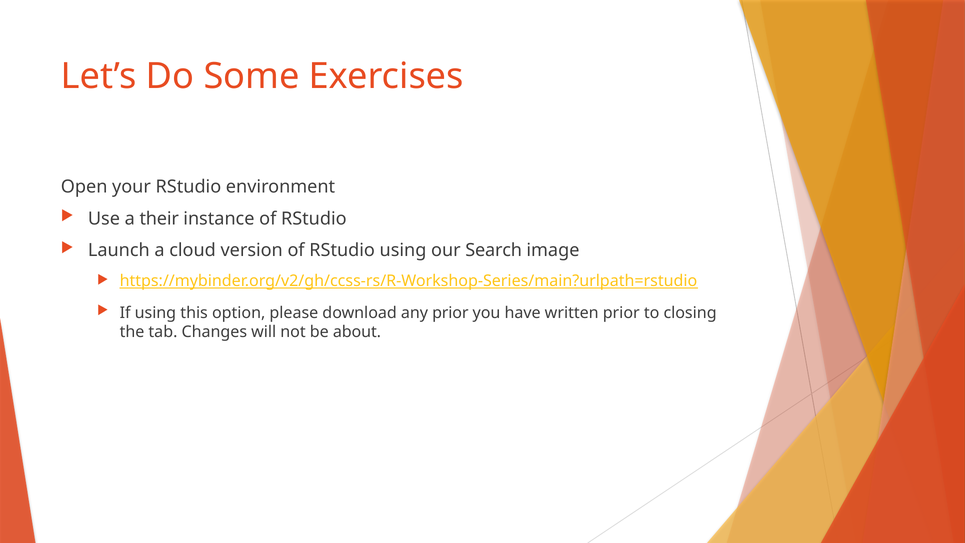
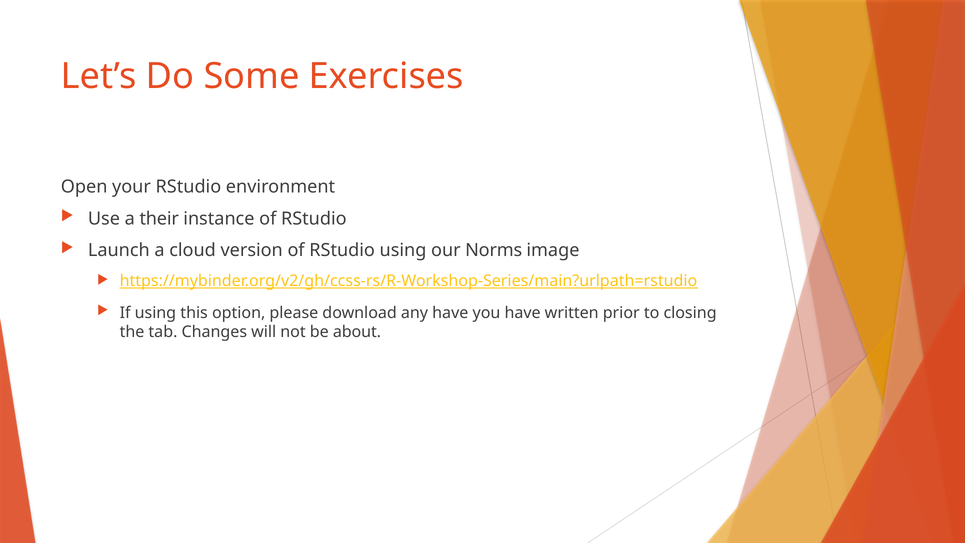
Search: Search -> Norms (494, 250)
any prior: prior -> have (450, 313)
